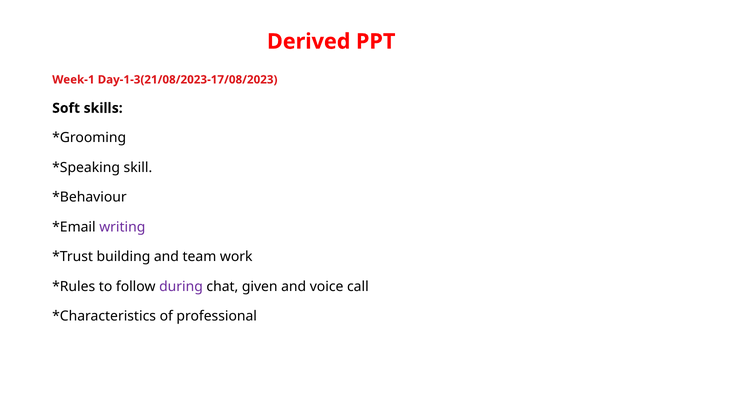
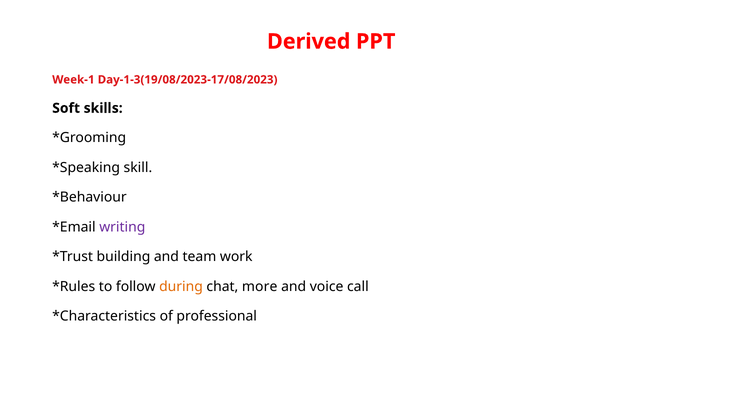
Day-1-3(21/08/2023-17/08/2023: Day-1-3(21/08/2023-17/08/2023 -> Day-1-3(19/08/2023-17/08/2023 (188, 80)
during colour: purple -> orange (181, 287)
given: given -> more (260, 287)
